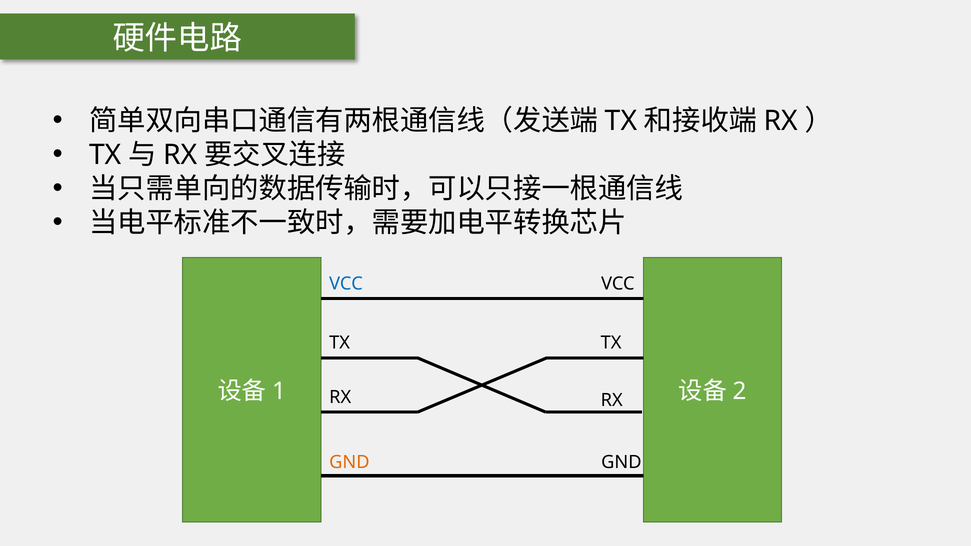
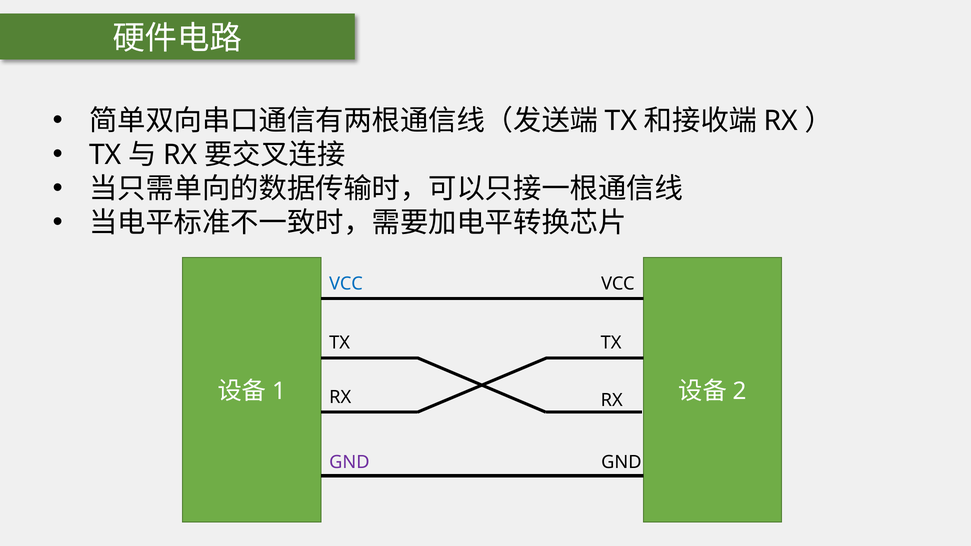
GND colour: orange -> purple (349, 462)
